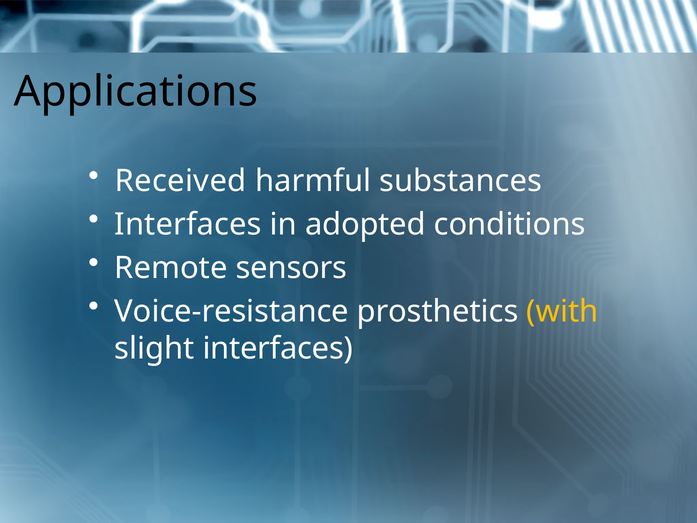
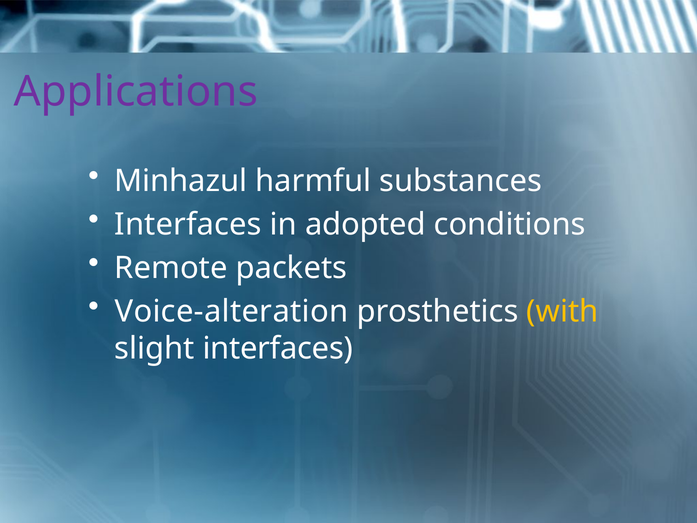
Applications colour: black -> purple (136, 92)
Received: Received -> Minhazul (181, 181)
sensors: sensors -> packets (291, 268)
Voice-resistance: Voice-resistance -> Voice-alteration (231, 311)
